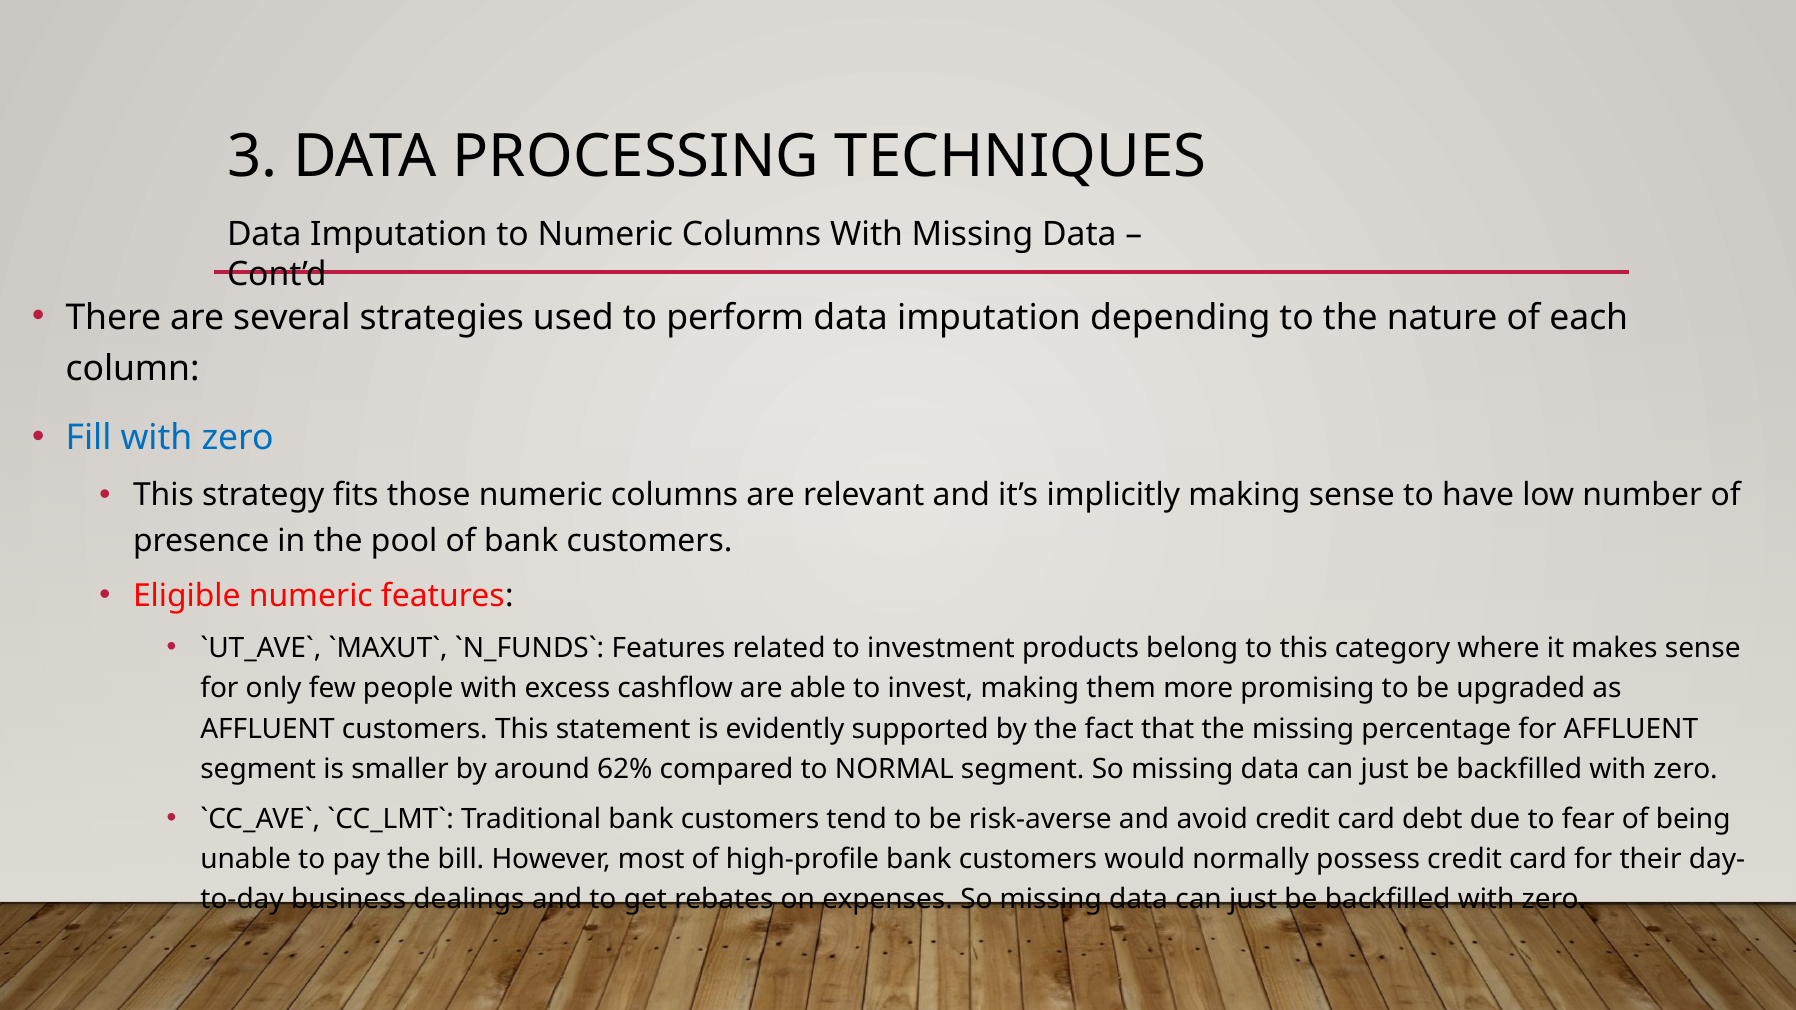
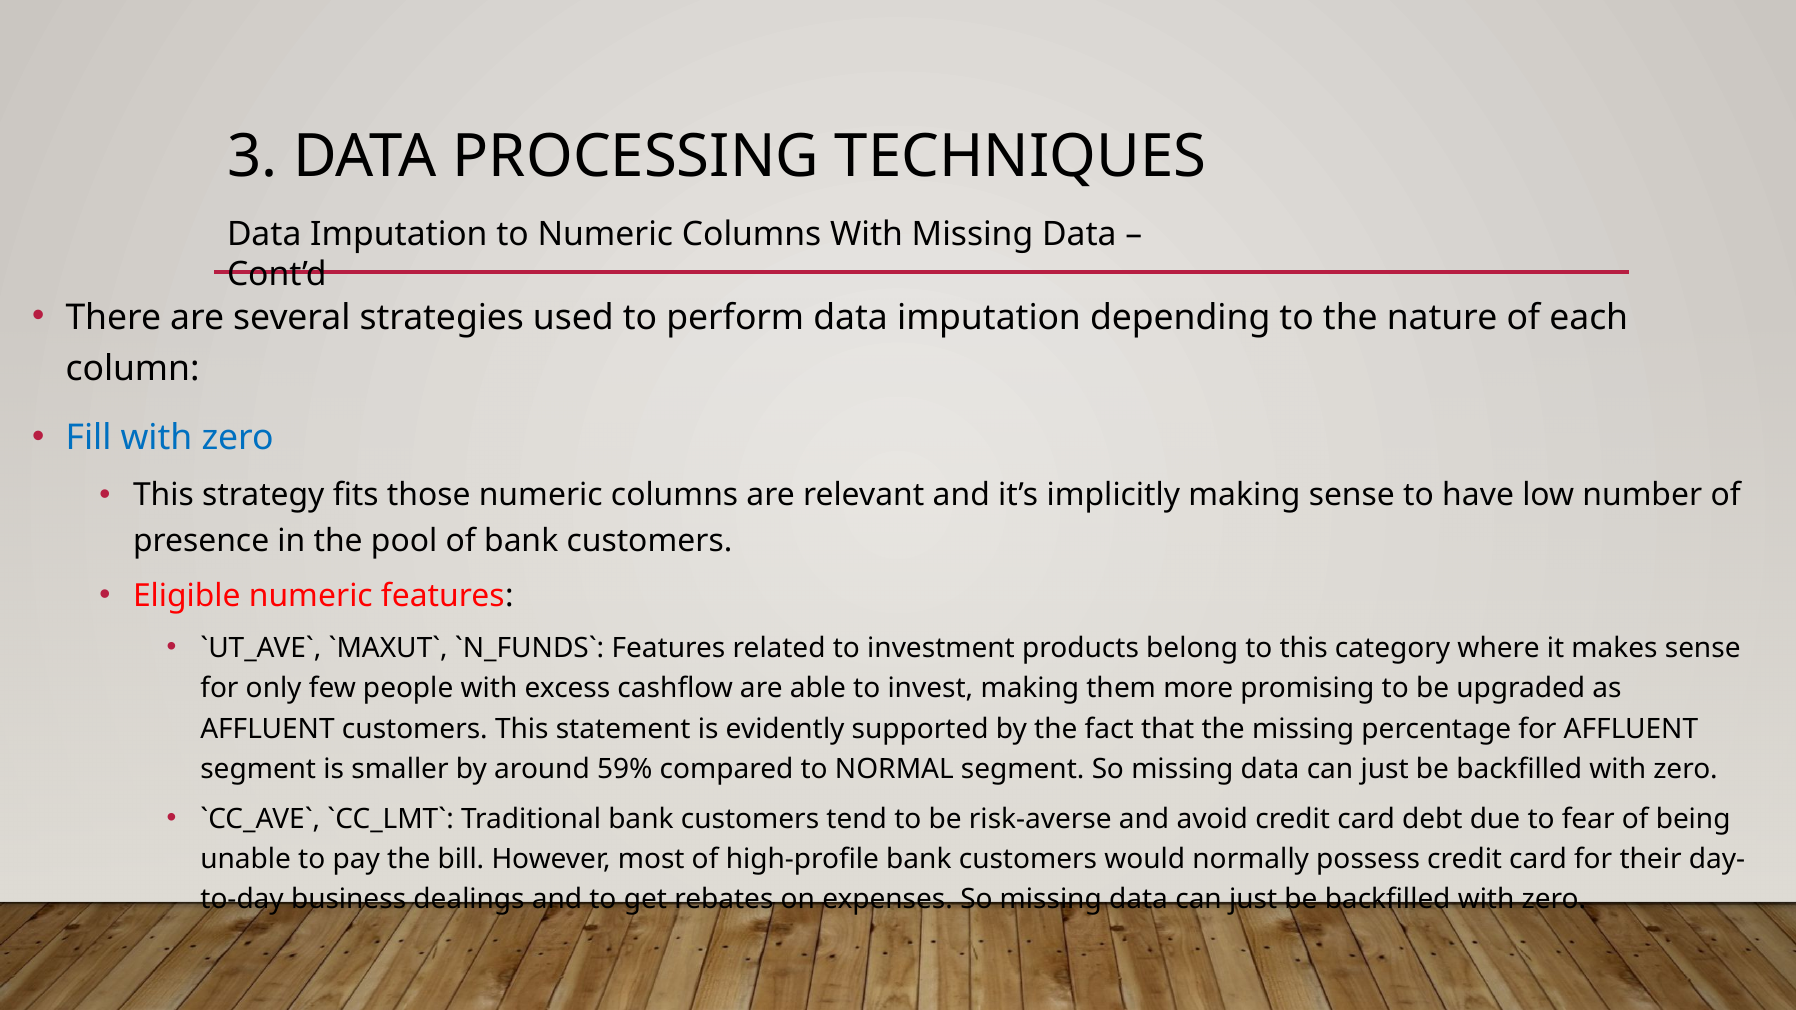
62%: 62% -> 59% (625, 769)
